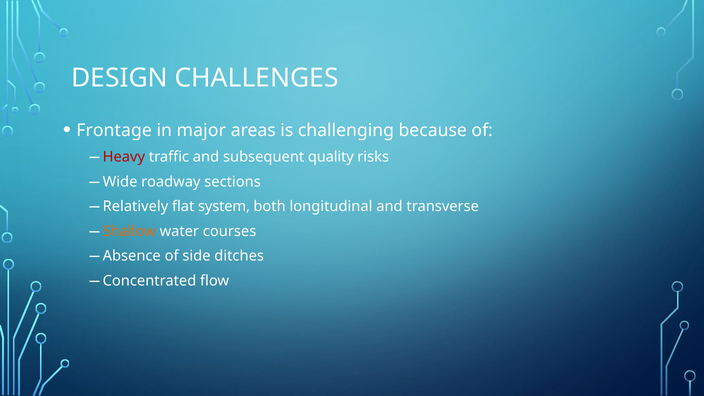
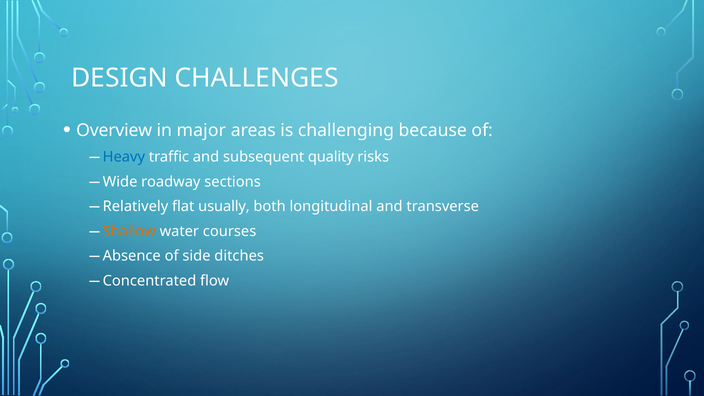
Frontage: Frontage -> Overview (114, 131)
Heavy colour: red -> blue (124, 157)
system: system -> usually (224, 207)
